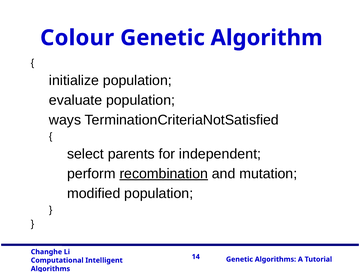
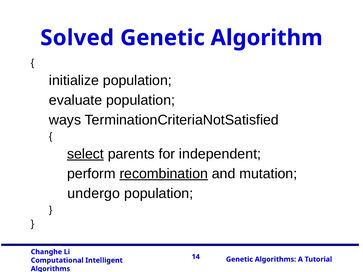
Colour: Colour -> Solved (77, 38)
select underline: none -> present (85, 154)
modified: modified -> undergo (94, 194)
